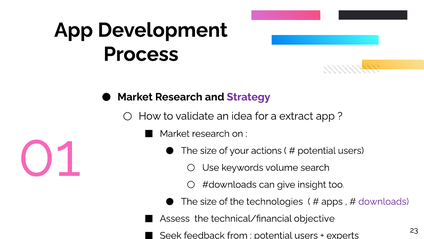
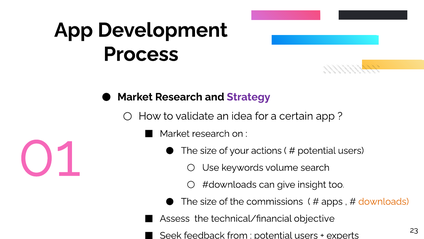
extract: extract -> certain (296, 116)
technologies: technologies -> commissions (275, 201)
downloads colour: purple -> orange (384, 201)
